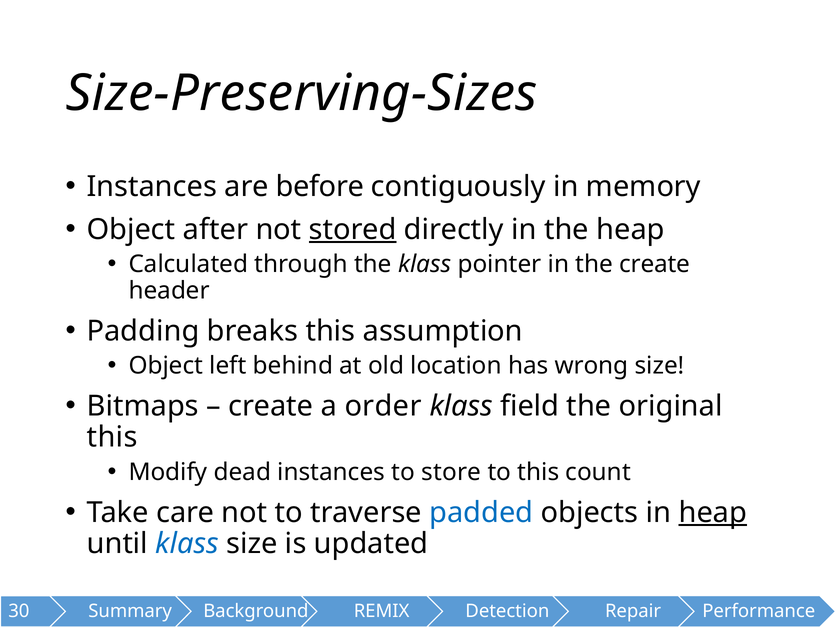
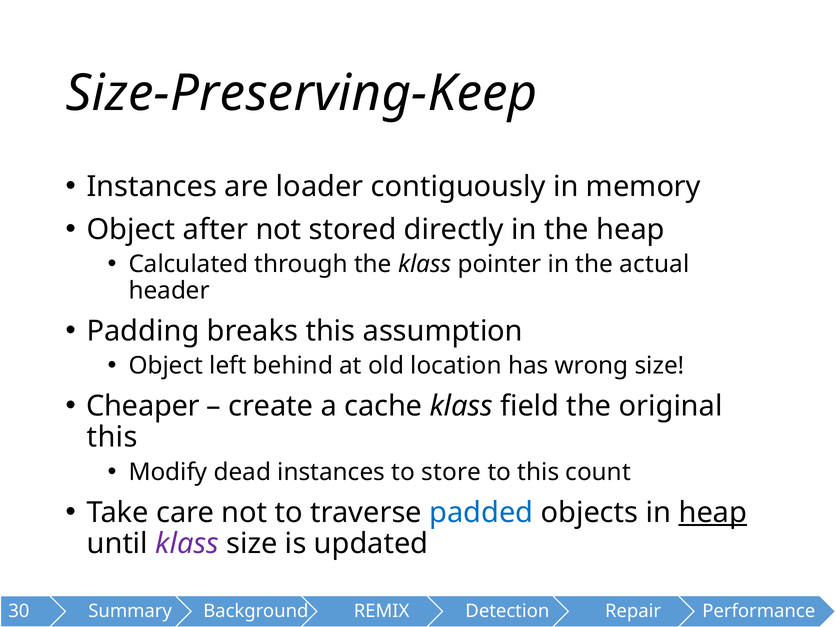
Size-Preserving-Sizes: Size-Preserving-Sizes -> Size-Preserving-Keep (302, 94)
before: before -> loader (320, 187)
stored underline: present -> none (353, 230)
the create: create -> actual (654, 264)
Bitmaps: Bitmaps -> Cheaper (143, 406)
order: order -> cache (383, 406)
klass colour: blue -> purple (187, 544)
